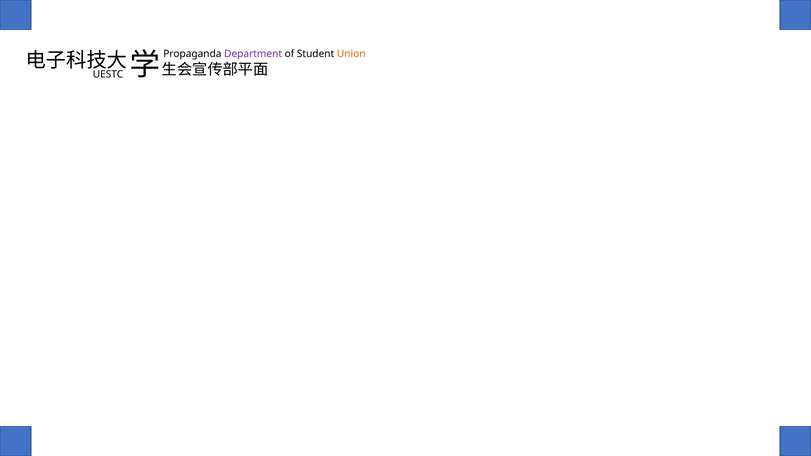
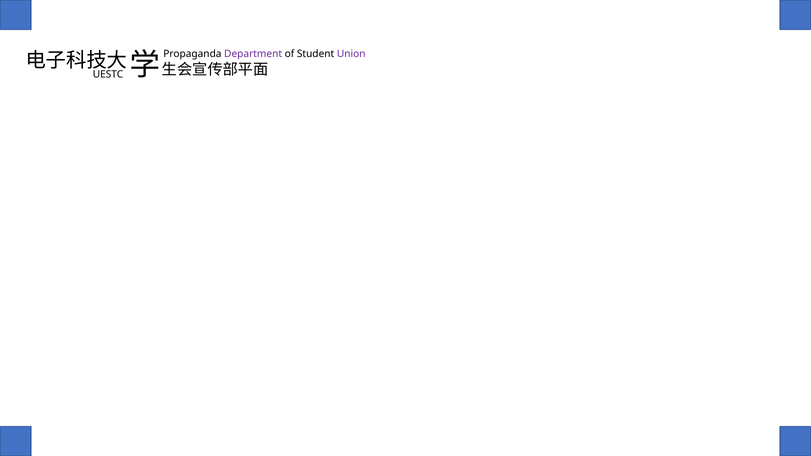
Union colour: orange -> purple (351, 54)
